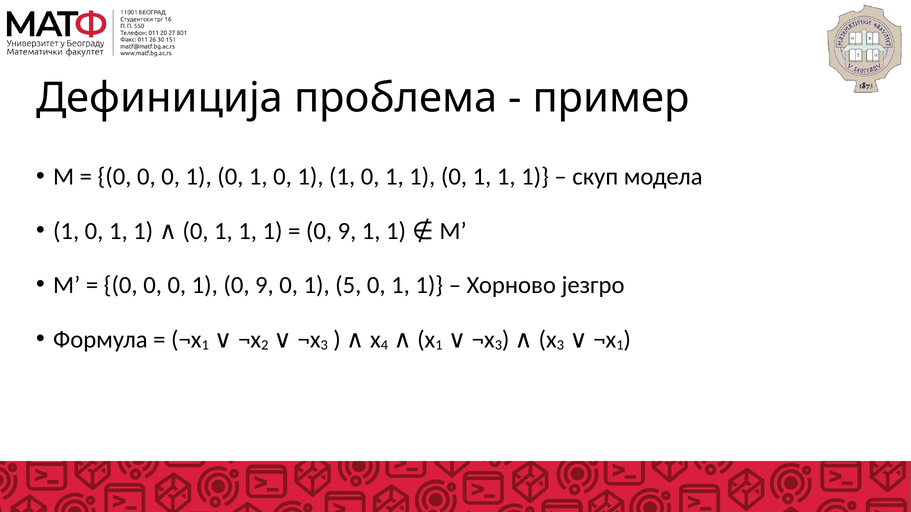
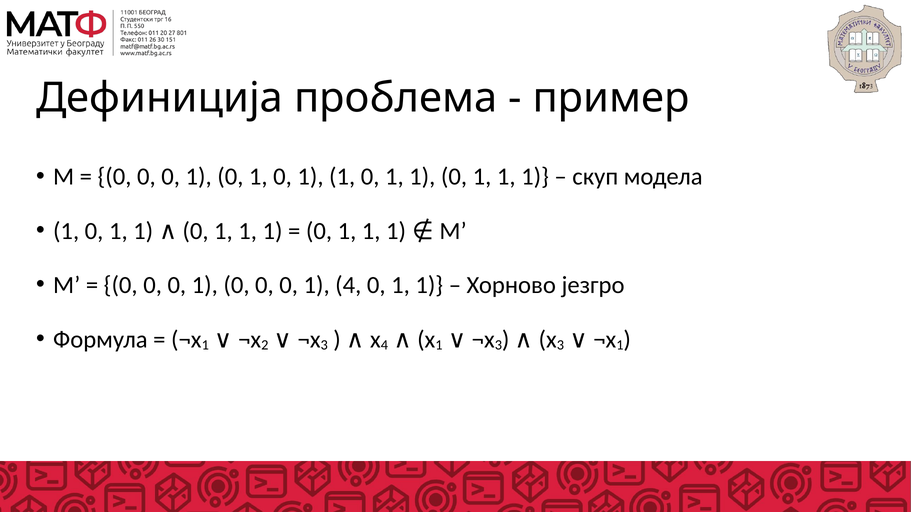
9: 9 -> 1 (347, 231)
1 0 9: 9 -> 0 (264, 285)
1 5: 5 -> 4 (348, 285)
